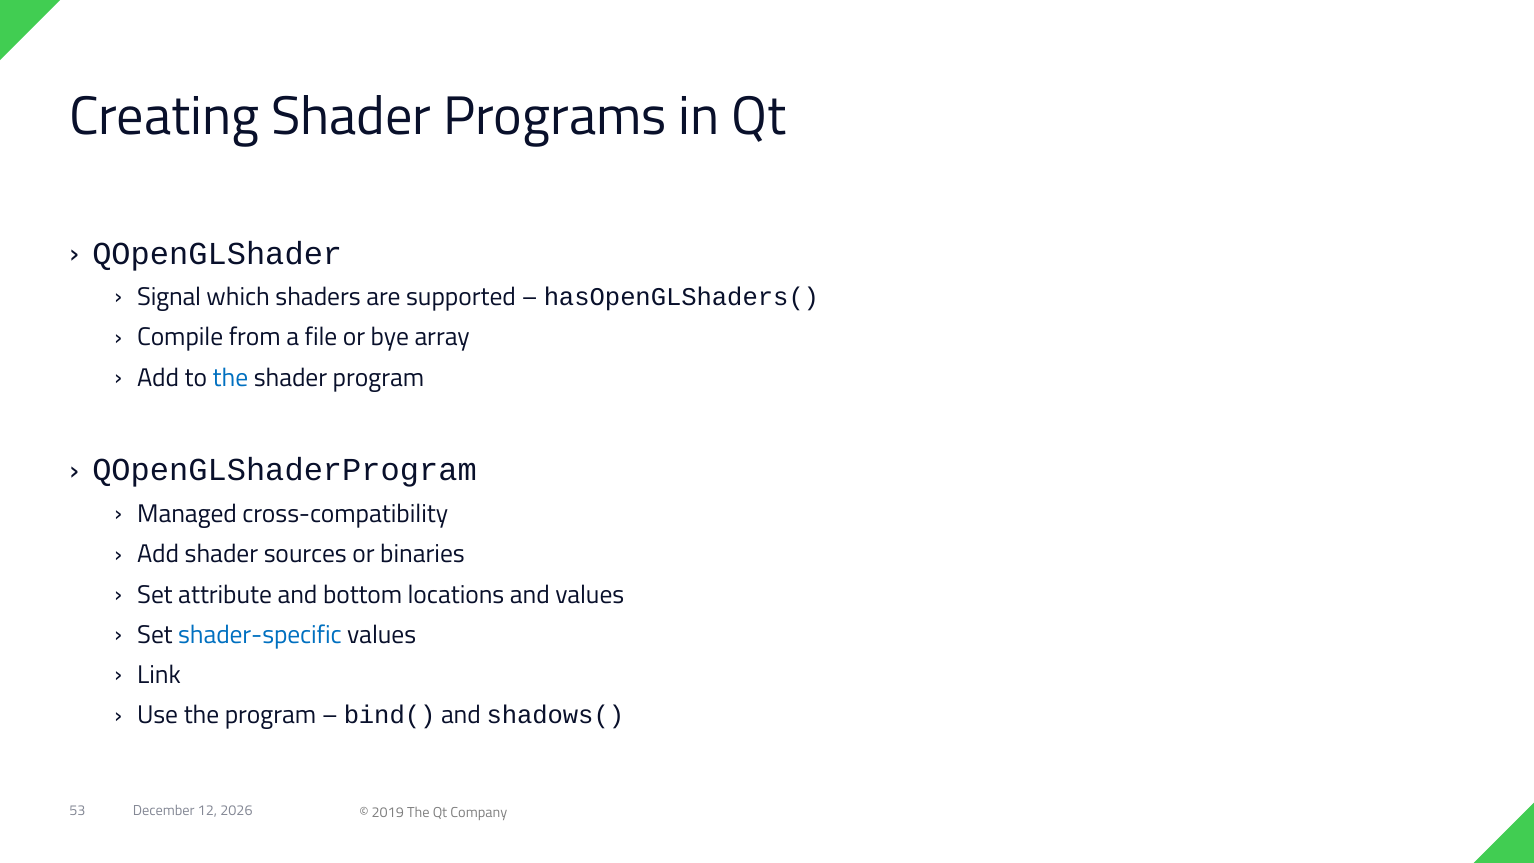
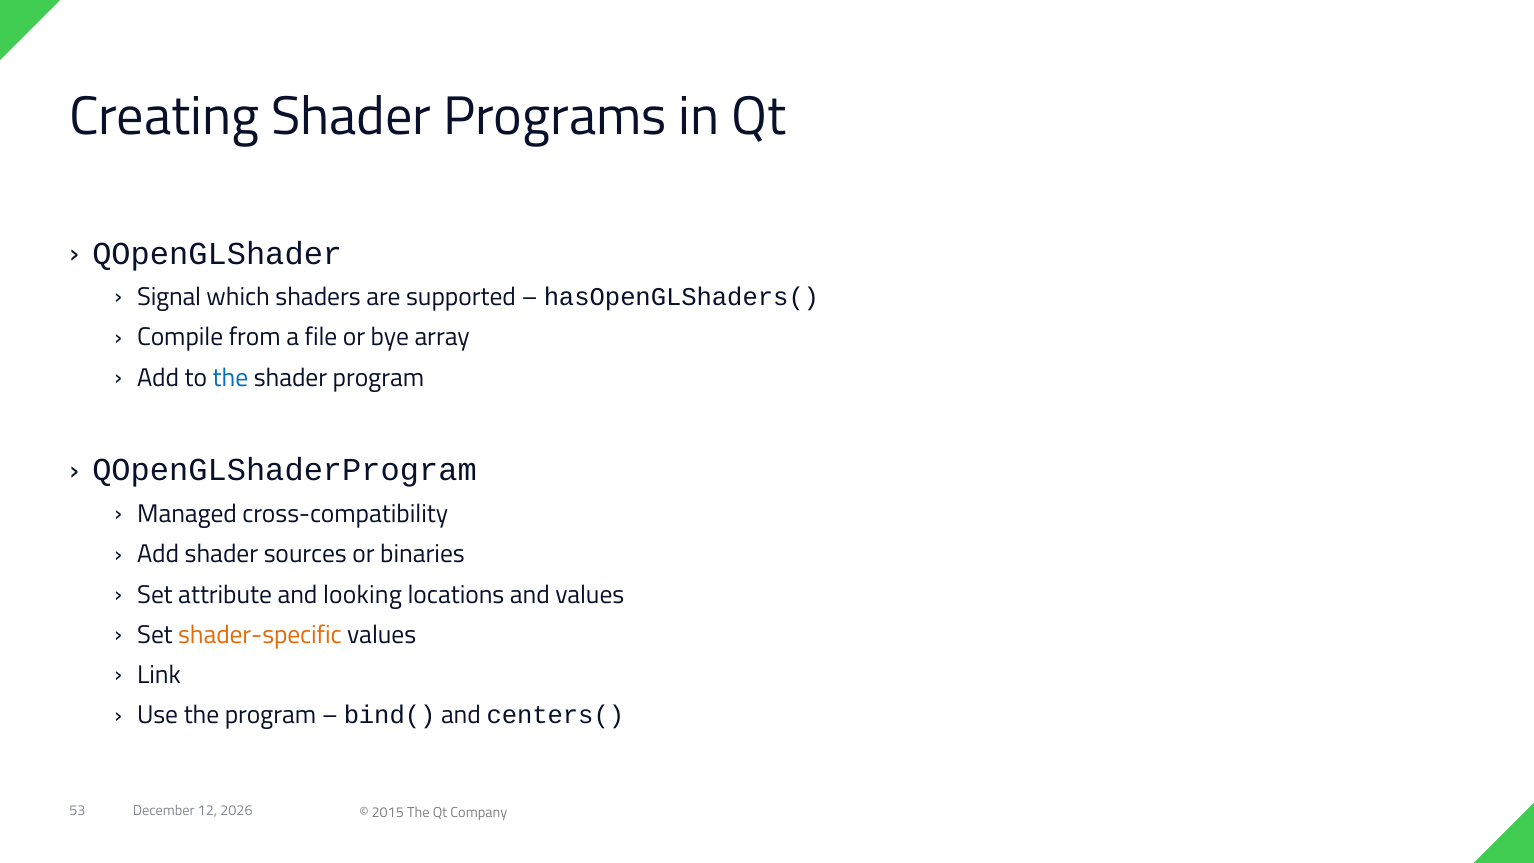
bottom: bottom -> looking (363, 595)
shader-specific colour: blue -> orange (260, 635)
shadows(: shadows( -> centers( (555, 715)
2019: 2019 -> 2015 (388, 813)
